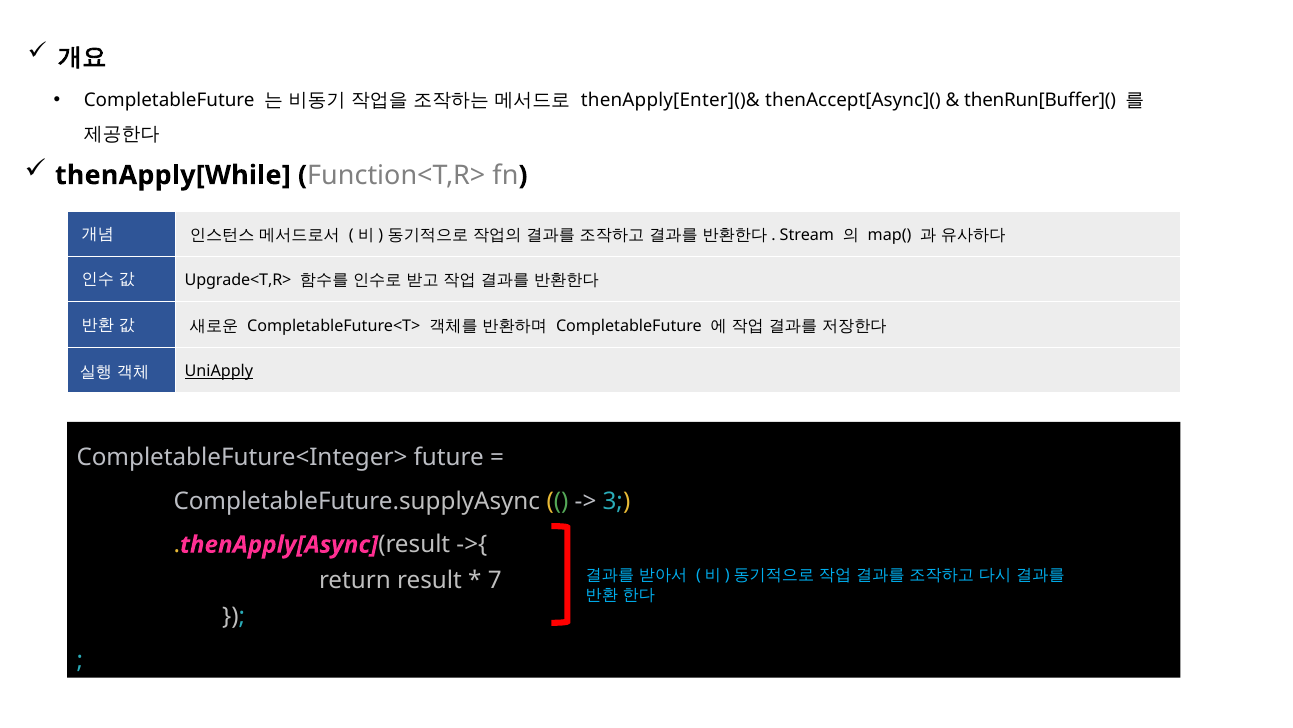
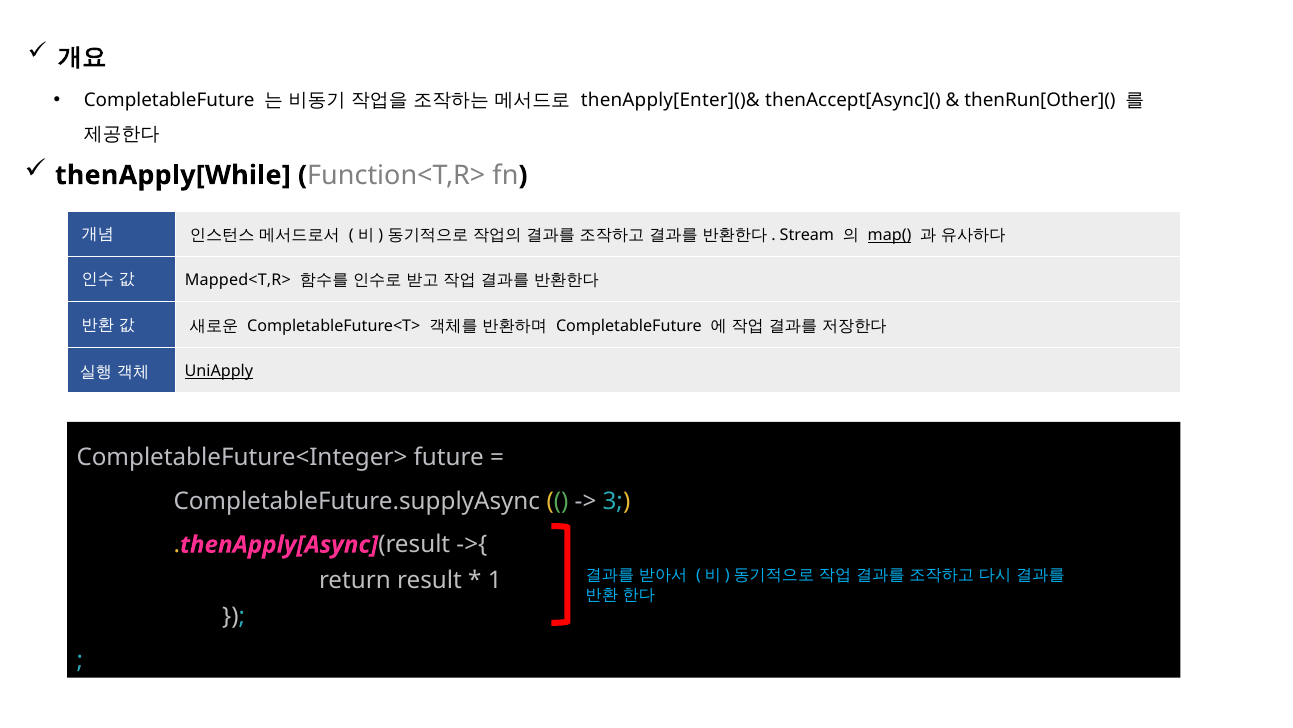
thenRun[Buffer](: thenRun[Buffer]( -> thenRun[Other]( (1040, 100)
map( underline: none -> present (890, 235)
Upgrade<T,R>: Upgrade<T,R> -> Mapped<T,R> (238, 280)
7: 7 -> 1 (495, 580)
